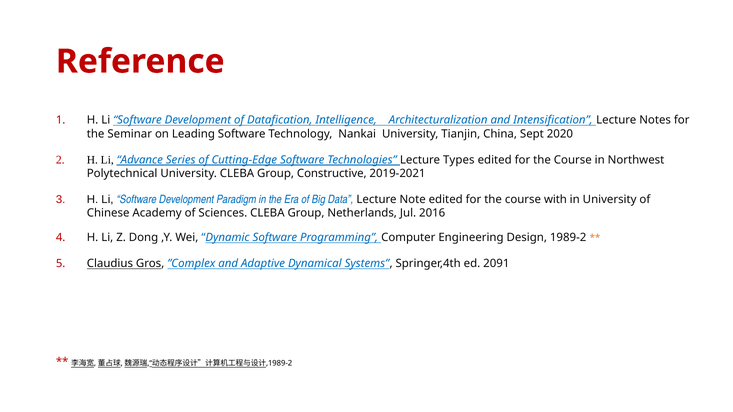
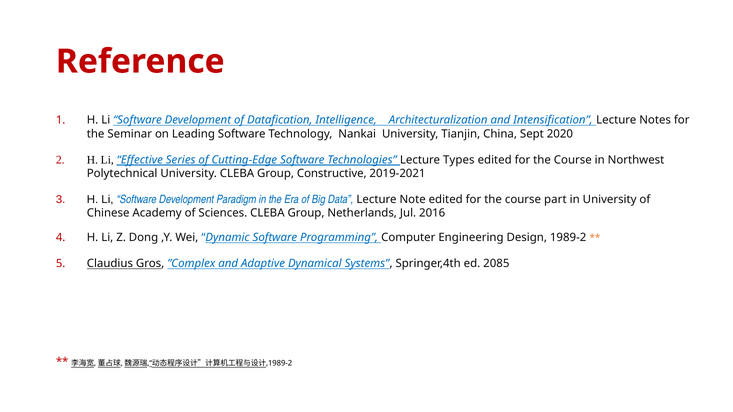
Advance: Advance -> Effective (140, 160)
with: with -> part (555, 200)
2091: 2091 -> 2085 (496, 264)
